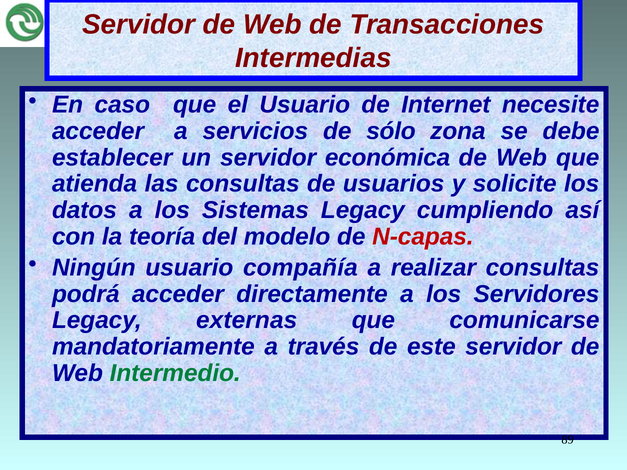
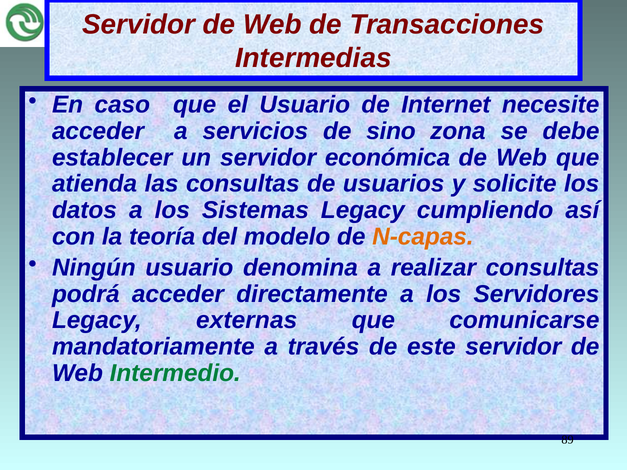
sólo: sólo -> sino (391, 131)
N-capas colour: red -> orange (423, 237)
compañía: compañía -> denomina (300, 268)
